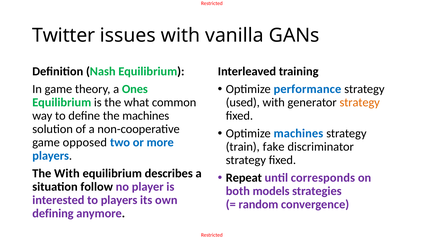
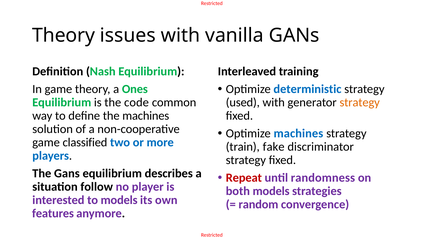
Twitter: Twitter -> Theory (64, 36)
performance: performance -> deterministic (307, 89)
what: what -> code (137, 103)
opposed: opposed -> classified (85, 143)
The With: With -> Gans (67, 174)
Repeat colour: black -> red (244, 178)
corresponds: corresponds -> randomness (323, 178)
to players: players -> models (119, 201)
defining: defining -> features (53, 214)
